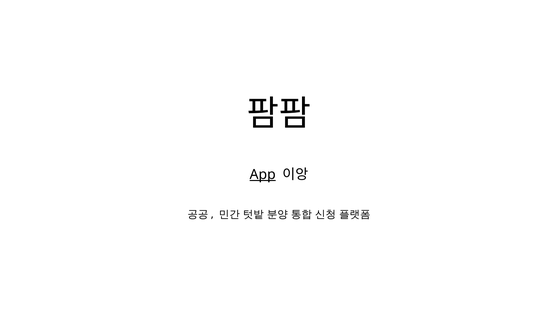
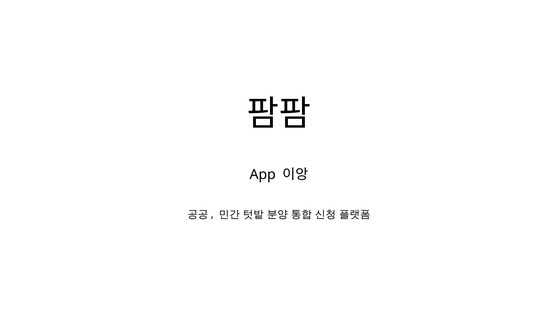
App underline: present -> none (263, 174)
